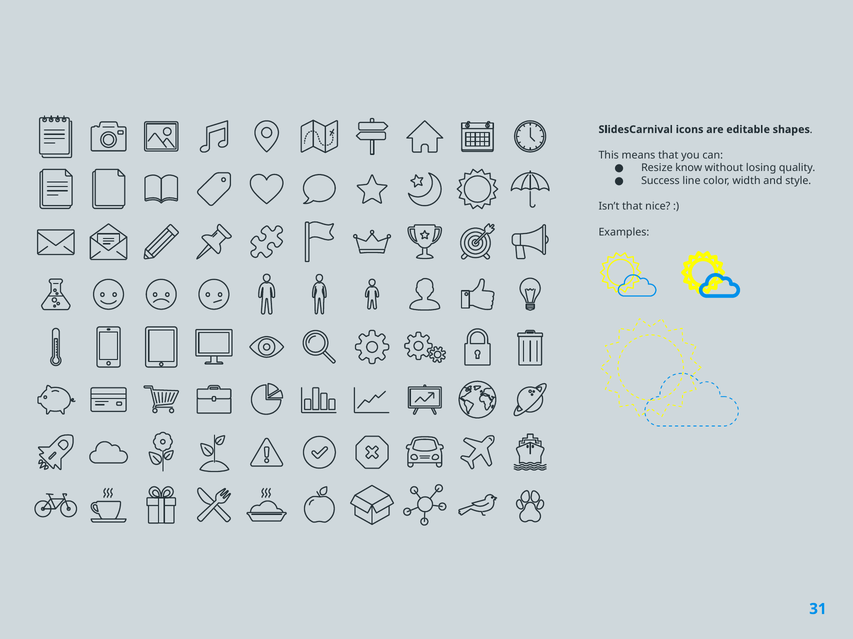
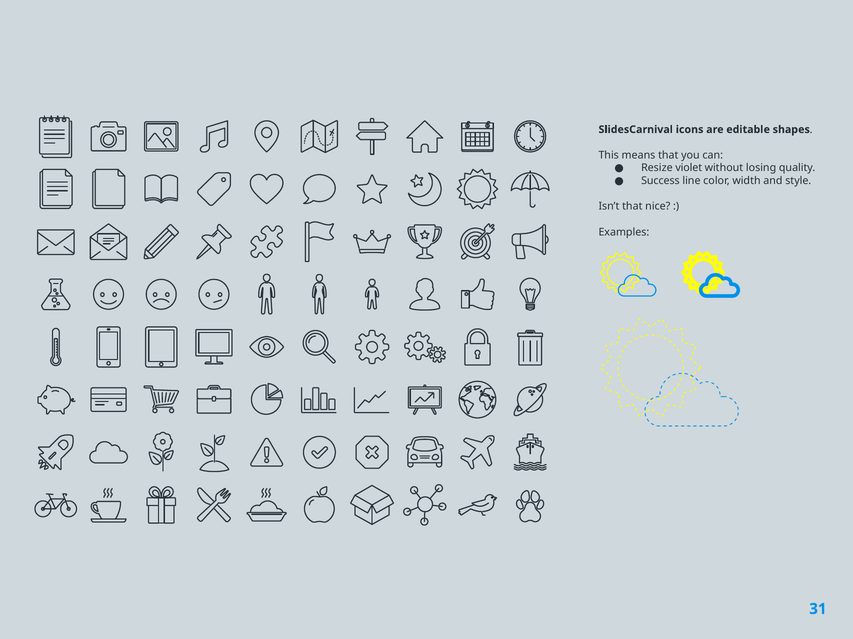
know: know -> violet (689, 168)
